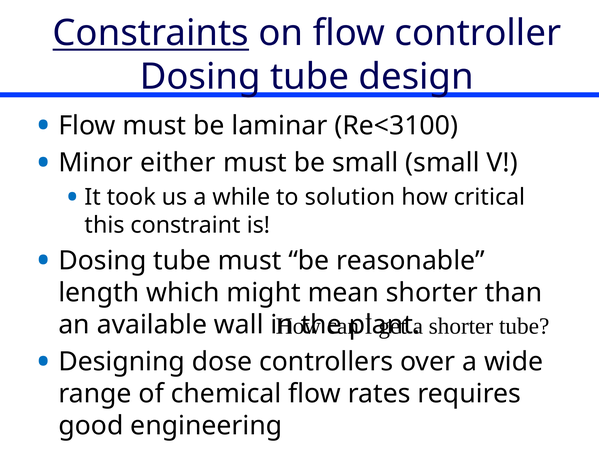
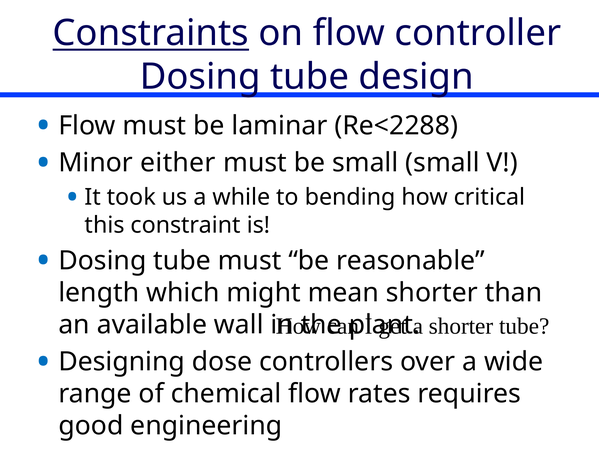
Re<3100: Re<3100 -> Re<2288 (396, 126)
solution: solution -> bending (350, 197)
